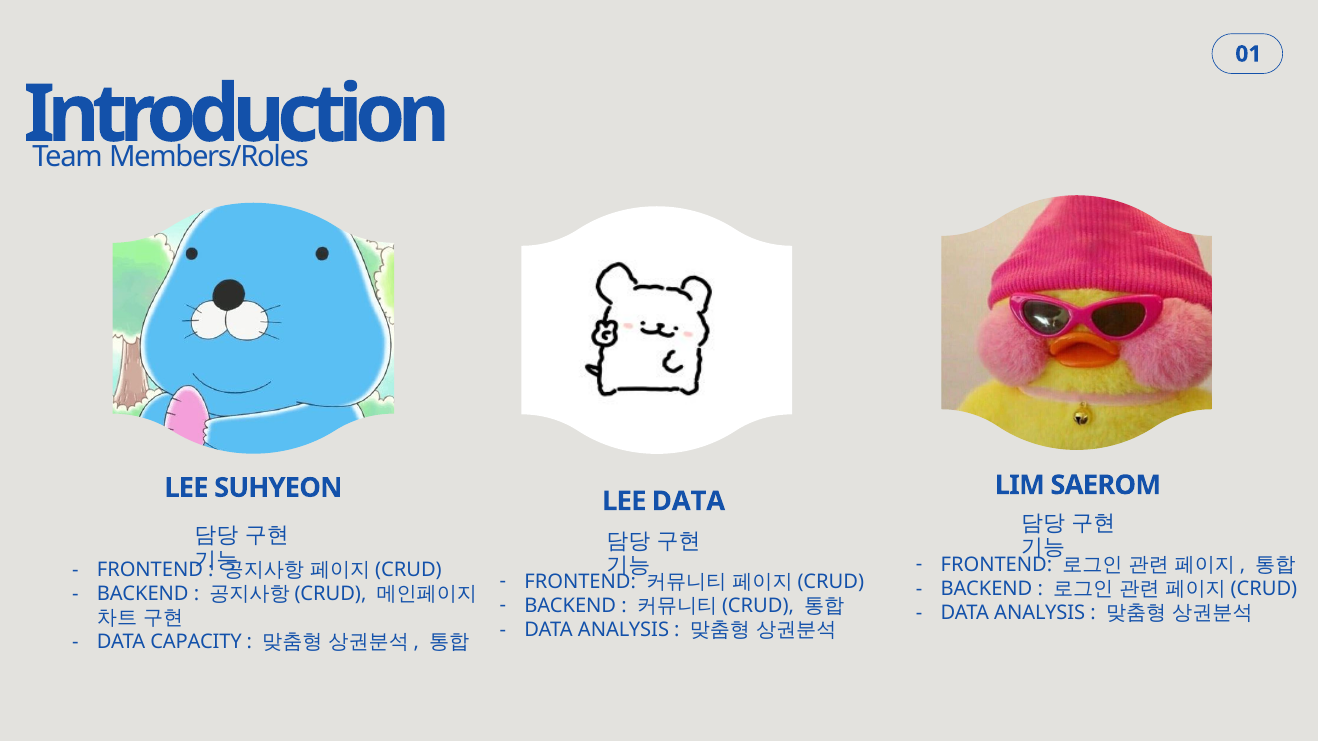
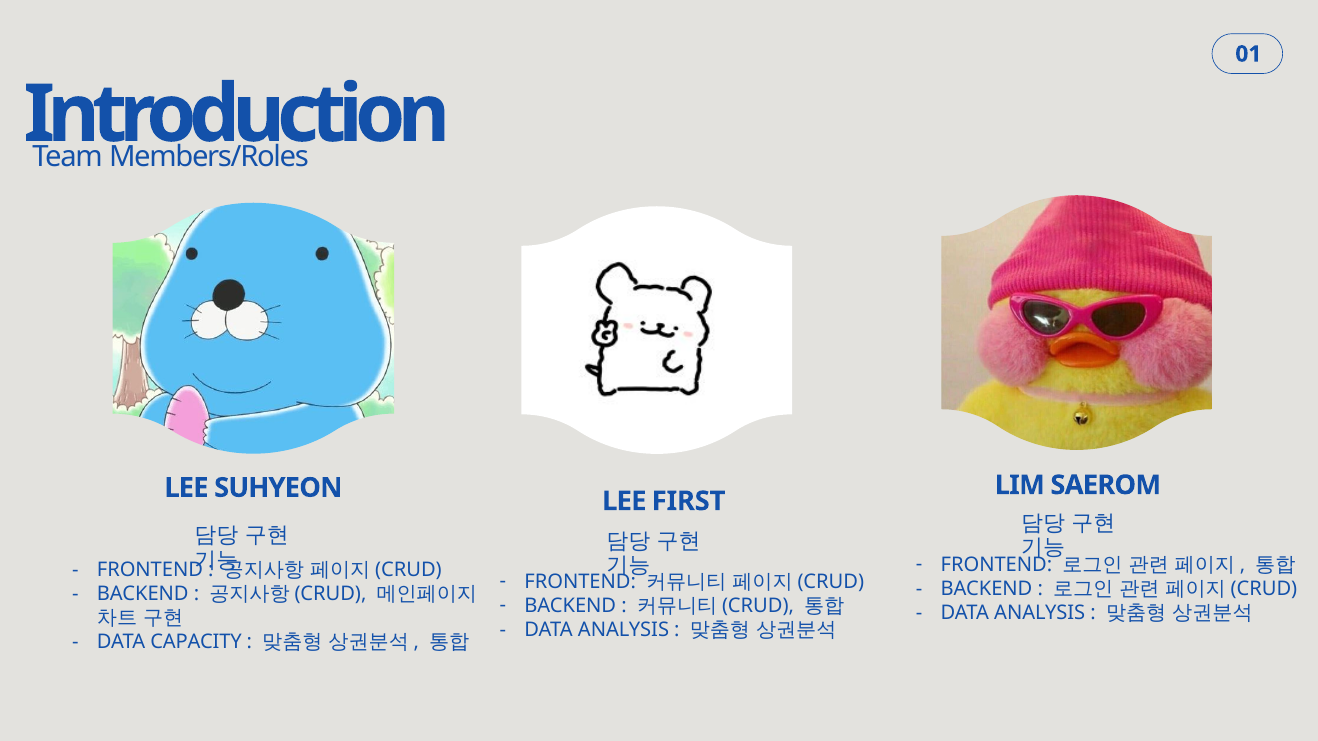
LEE DATA: DATA -> FIRST (689, 501)
